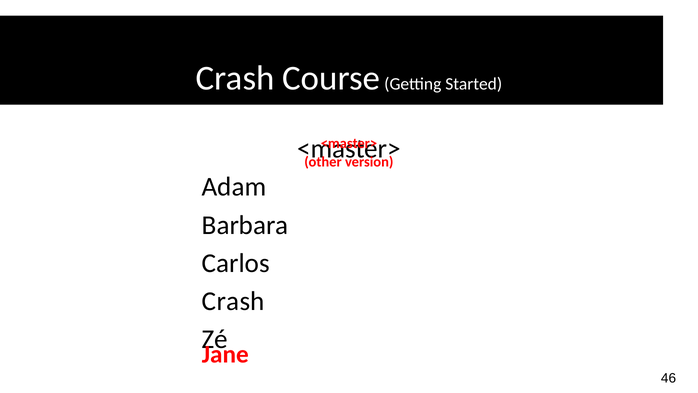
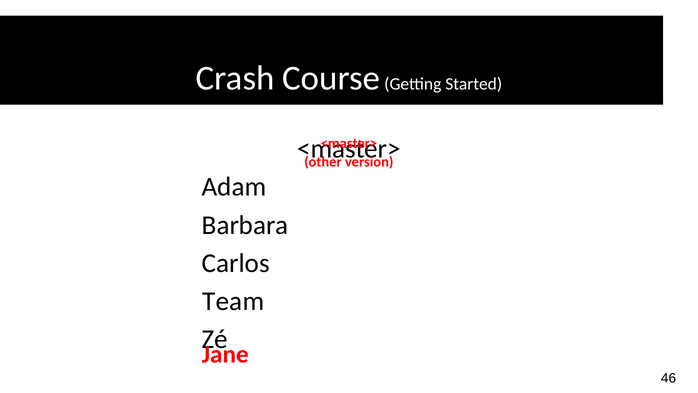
Crash: Crash -> Team (233, 301)
